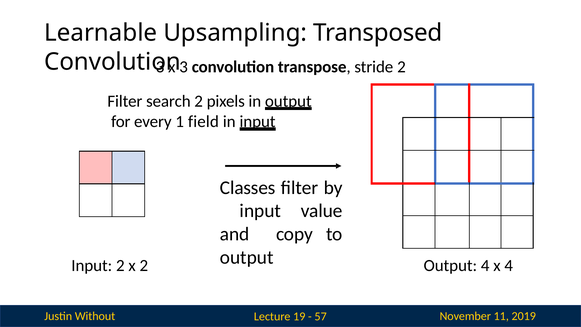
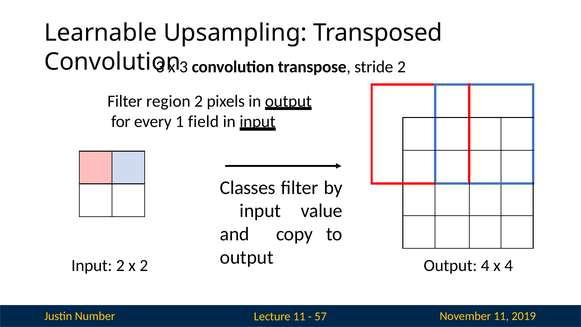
search: search -> region (168, 101)
Without: Without -> Number (95, 316)
Lecture 19: 19 -> 11 (299, 316)
